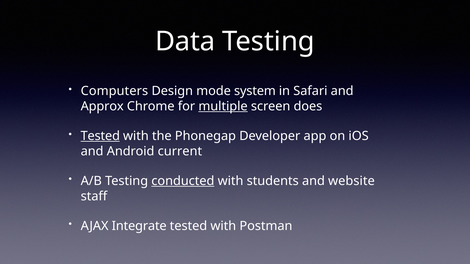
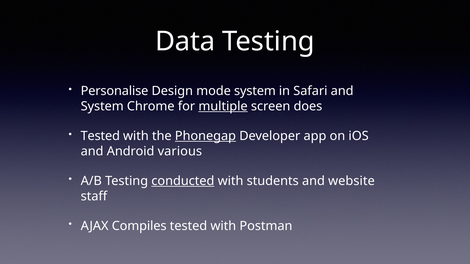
Computers: Computers -> Personalise (115, 91)
Approx: Approx -> System (102, 106)
Tested underline: present -> none (100, 136)
Phonegap underline: none -> present (205, 136)
current: current -> various (180, 151)
Integrate: Integrate -> Compiles (139, 226)
